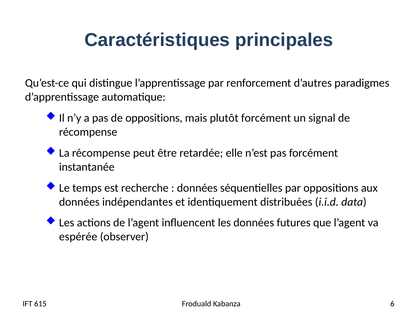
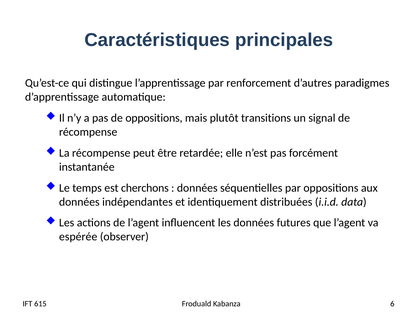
plutôt forcément: forcément -> transitions (266, 118)
recherche: recherche -> cherchons (145, 188)
